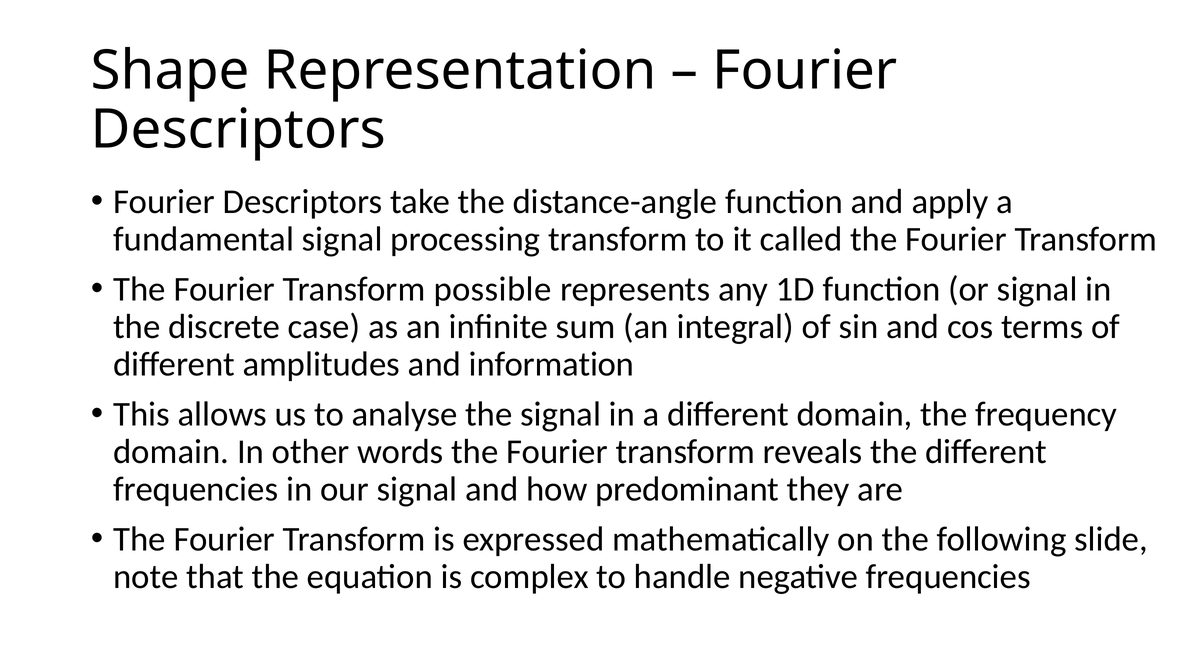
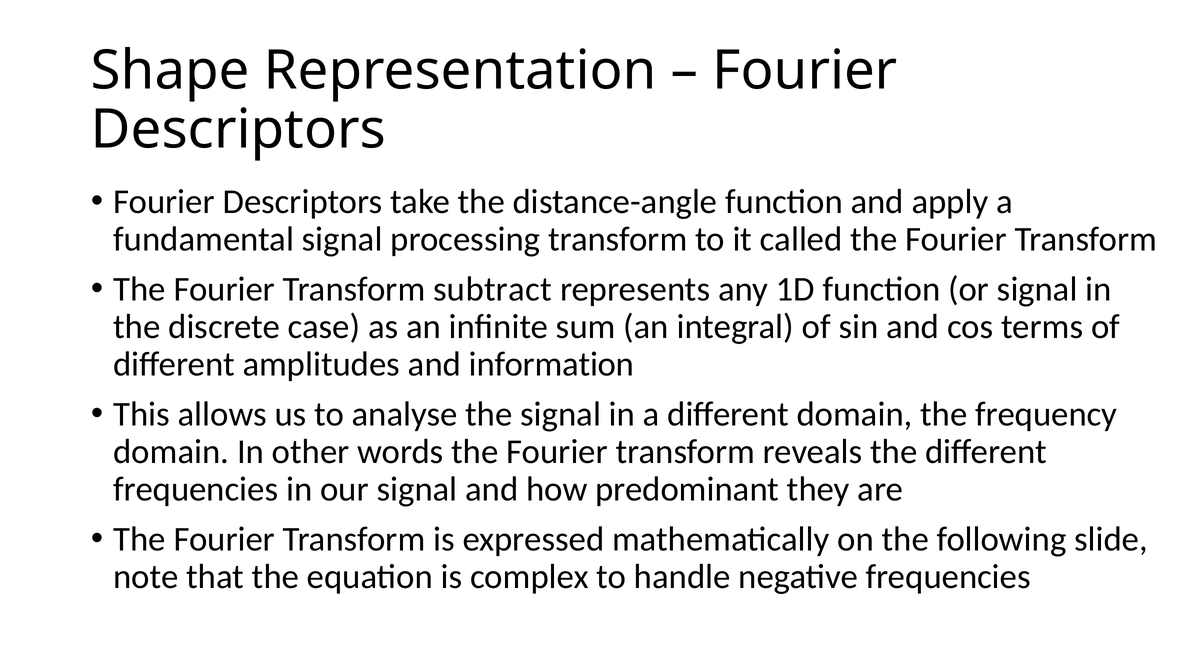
possible: possible -> subtract (492, 289)
